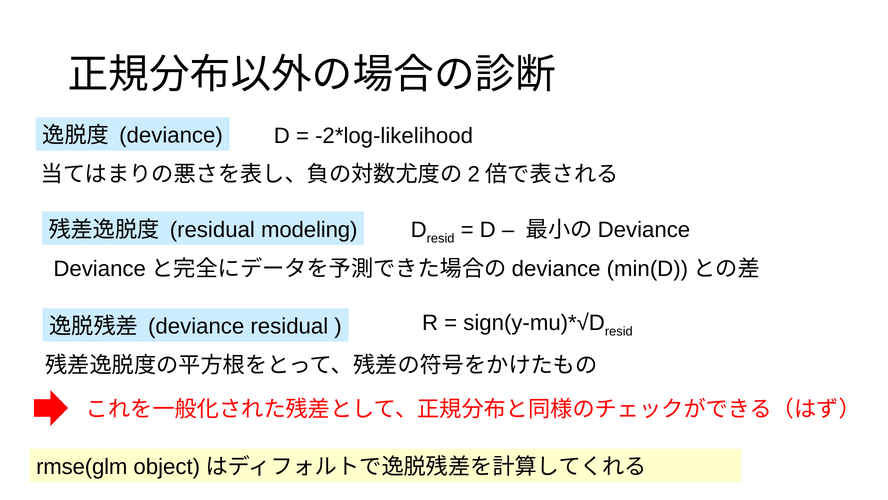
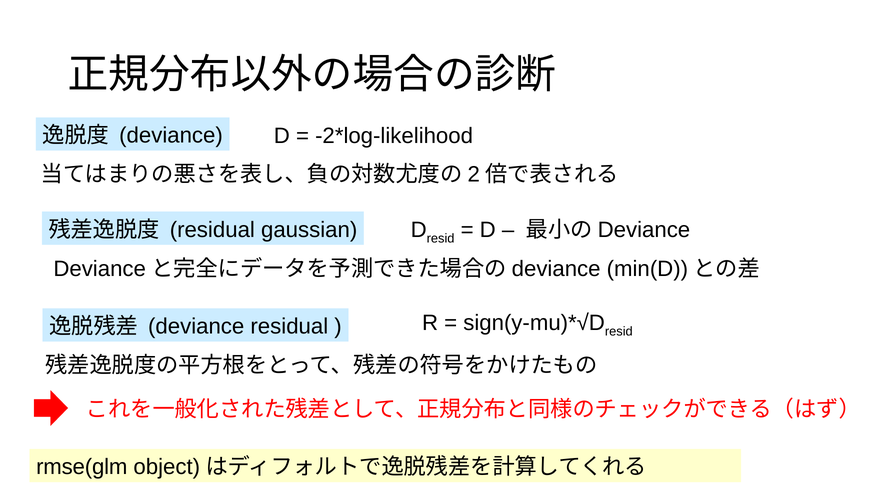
modeling: modeling -> gaussian (309, 230)
